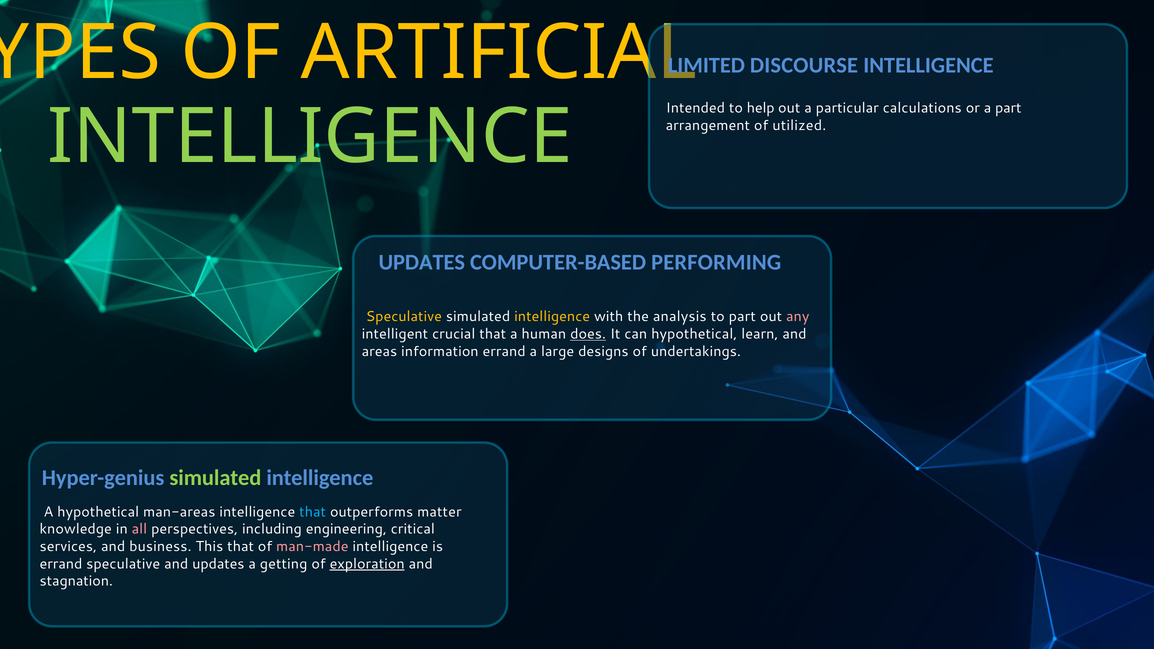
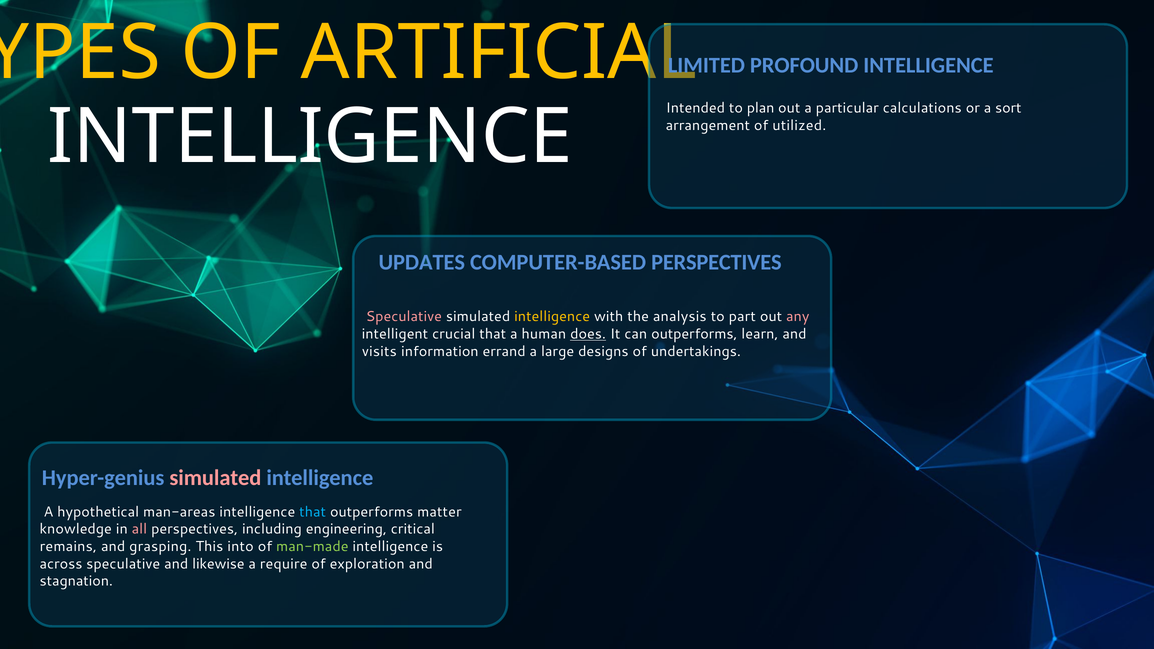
DISCOURSE: DISCOURSE -> PROFOUND (804, 65)
help: help -> plan (761, 108)
a part: part -> sort (1008, 108)
INTELLIGENCE colour: light green -> white (310, 137)
COMPUTER-BASED PERFORMING: PERFORMING -> PERSPECTIVES (716, 262)
Speculative colour: yellow -> pink (404, 317)
can hypothetical: hypothetical -> outperforms (694, 334)
areas: areas -> visits (379, 351)
simulated colour: light green -> pink (215, 478)
services: services -> remains (68, 547)
business: business -> grasping (160, 547)
This that: that -> into (241, 547)
man-made colour: pink -> light green (312, 547)
errand: errand -> across (61, 564)
and updates: updates -> likewise (218, 564)
getting: getting -> require (284, 564)
exploration underline: present -> none (367, 564)
